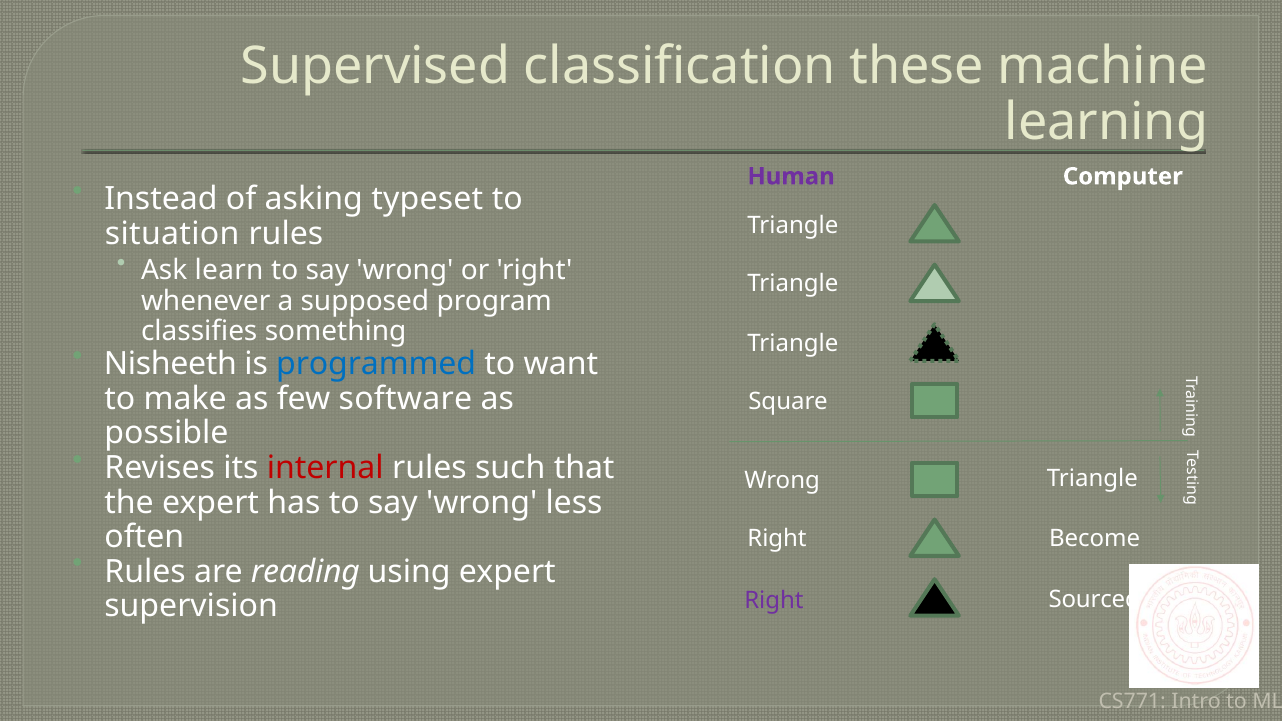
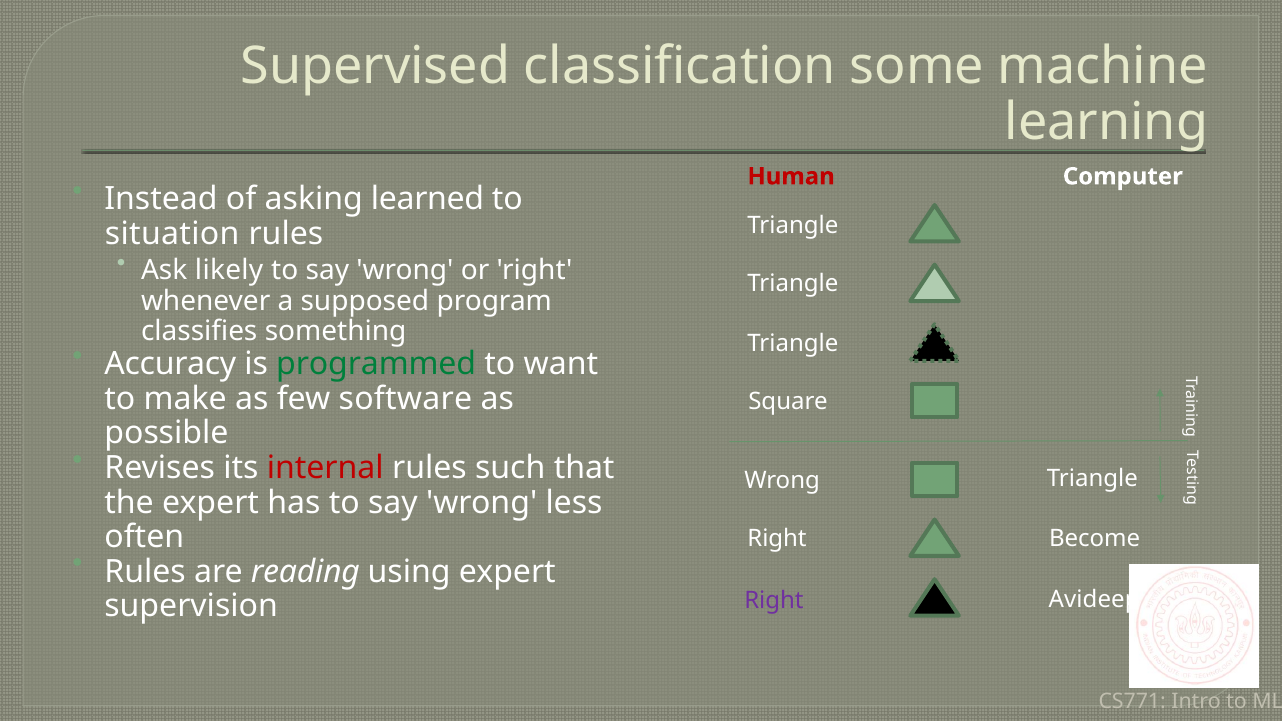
these: these -> some (917, 66)
Human colour: purple -> red (791, 176)
typeset: typeset -> learned (428, 199)
learn: learn -> likely (229, 271)
Nisheeth: Nisheeth -> Accuracy (170, 364)
programmed colour: blue -> green (376, 364)
Sourced: Sourced -> Avideep (1094, 600)
